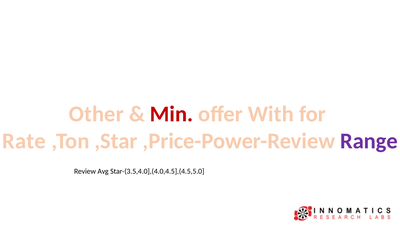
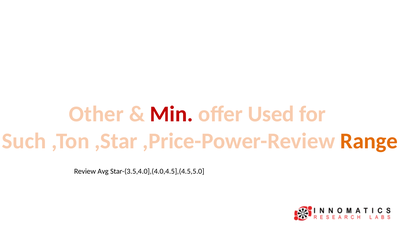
With: With -> Used (271, 114)
Rate: Rate -> Such (24, 141)
Range colour: purple -> orange (369, 141)
